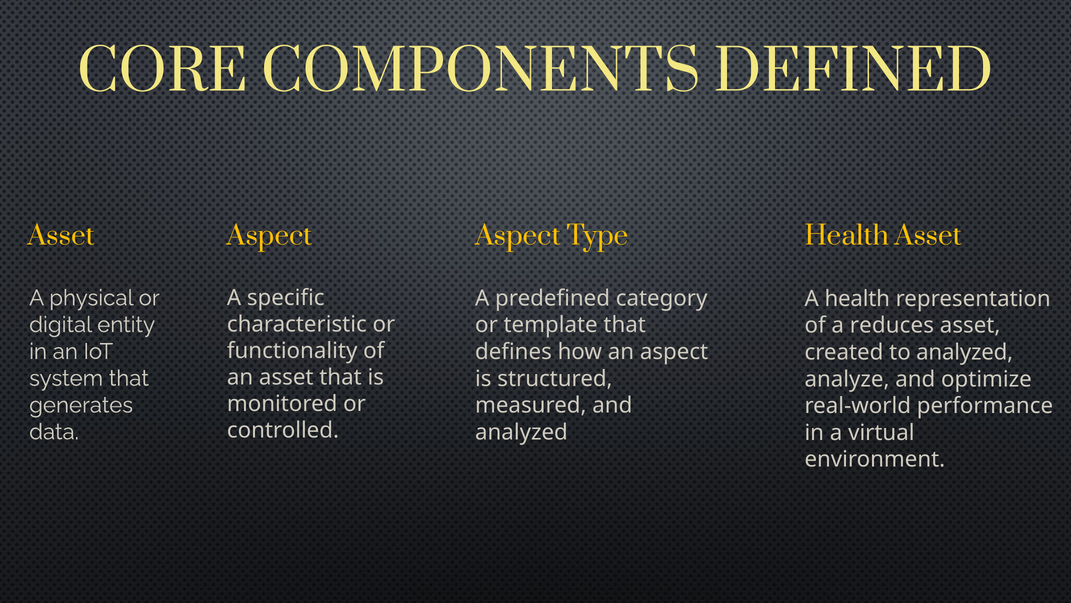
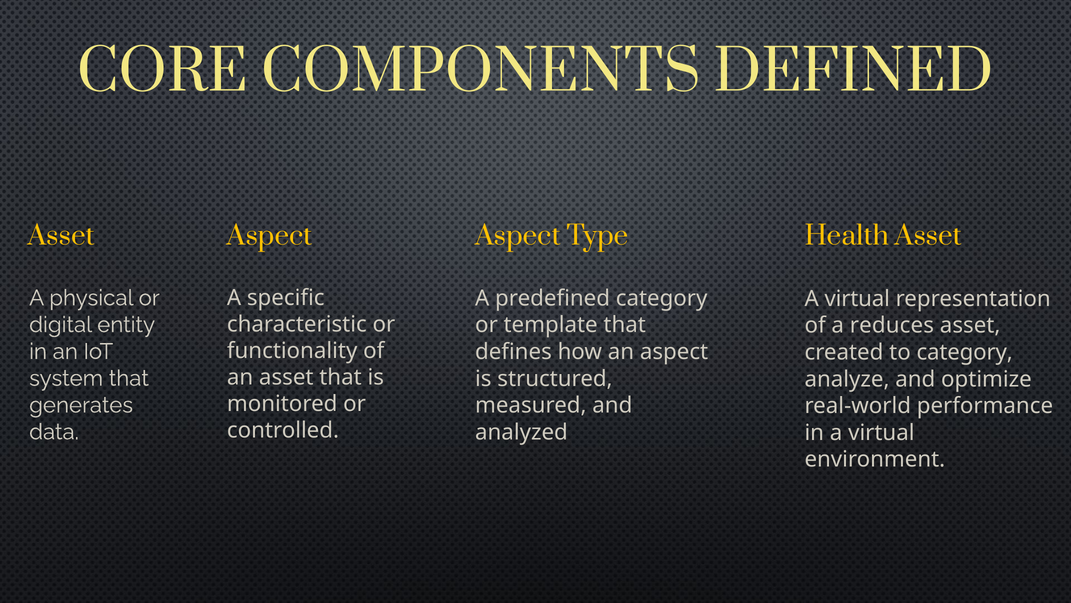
health: health -> virtual (857, 298)
to analyzed: analyzed -> category (965, 352)
